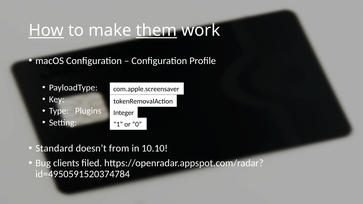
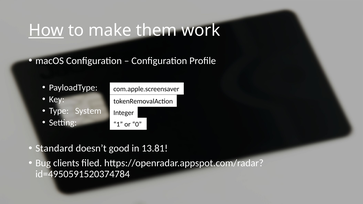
them underline: present -> none (156, 31)
Plugins: Plugins -> System (88, 111)
from: from -> good (119, 149)
10.10: 10.10 -> 13.81 (155, 149)
